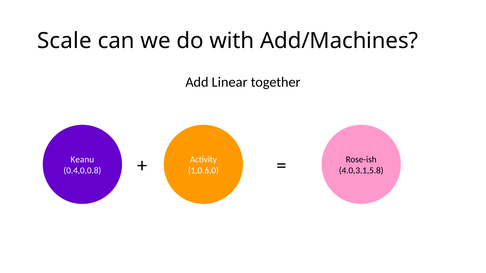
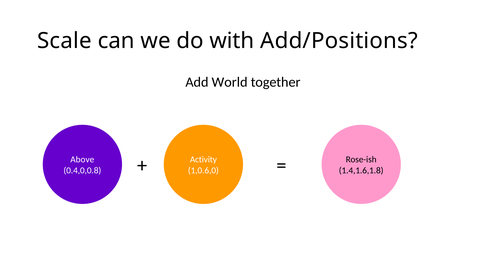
Add/Machines: Add/Machines -> Add/Positions (339, 41)
Linear: Linear -> World (230, 82)
Keanu: Keanu -> Above (82, 160)
4.0,3.1,5.8: 4.0,3.1,5.8 -> 1.4,1.6,1.8 (361, 171)
